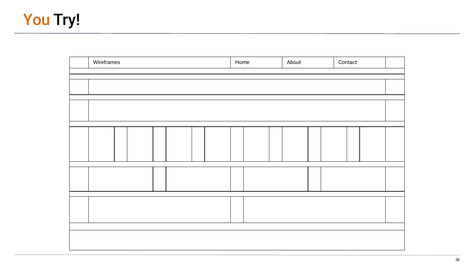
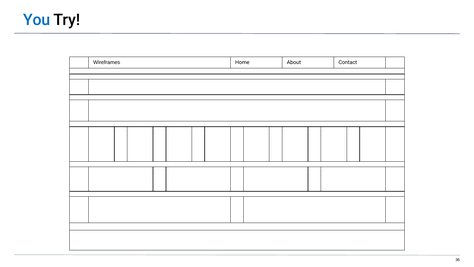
You colour: orange -> blue (37, 20)
